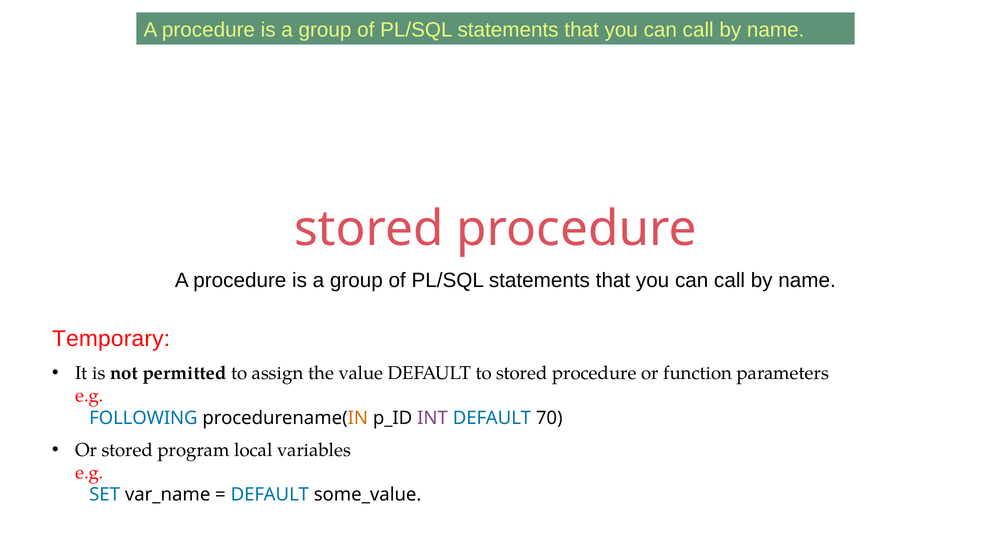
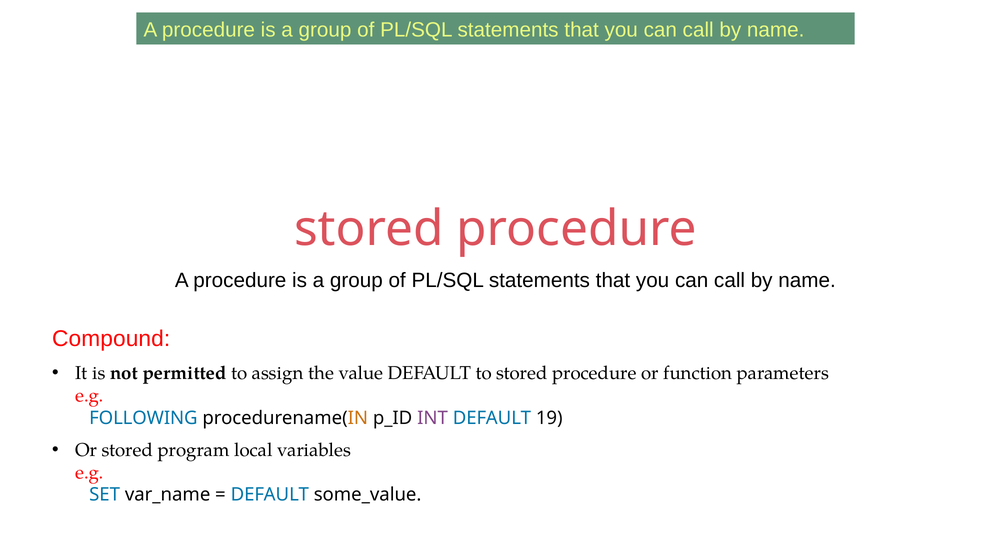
Temporary: Temporary -> Compound (111, 339)
70: 70 -> 19 (549, 418)
